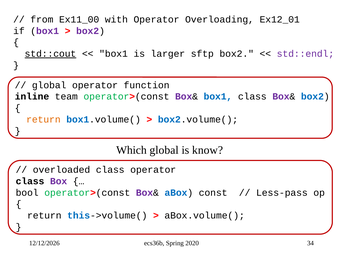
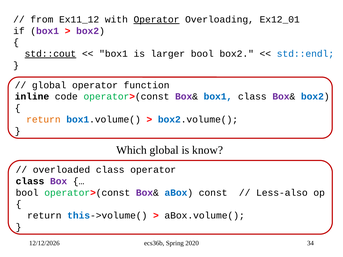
Ex11_00: Ex11_00 -> Ex11_12 (79, 20)
Operator underline: none -> present (156, 20)
larger sftp: sftp -> bool (202, 54)
std::endl colour: purple -> blue (305, 54)
team: team -> code (66, 97)
Less-pass: Less-pass -> Less-also (282, 193)
